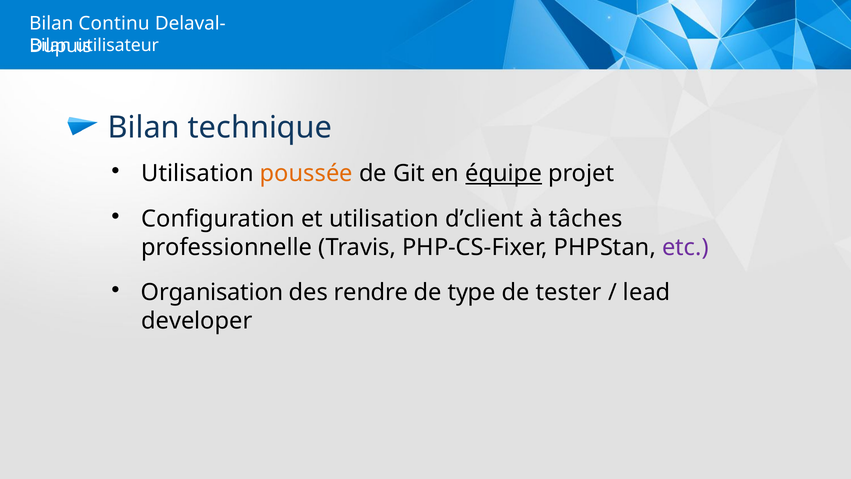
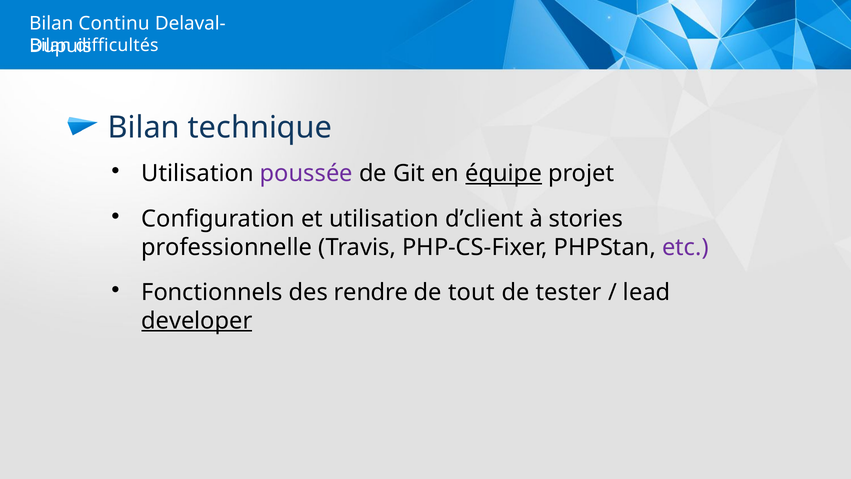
utilisateur: utilisateur -> difficultés (117, 45)
poussée colour: orange -> purple (306, 174)
tâches: tâches -> stories (586, 219)
Organisation: Organisation -> Fonctionnels (212, 292)
type: type -> tout (472, 292)
developer underline: none -> present (197, 321)
